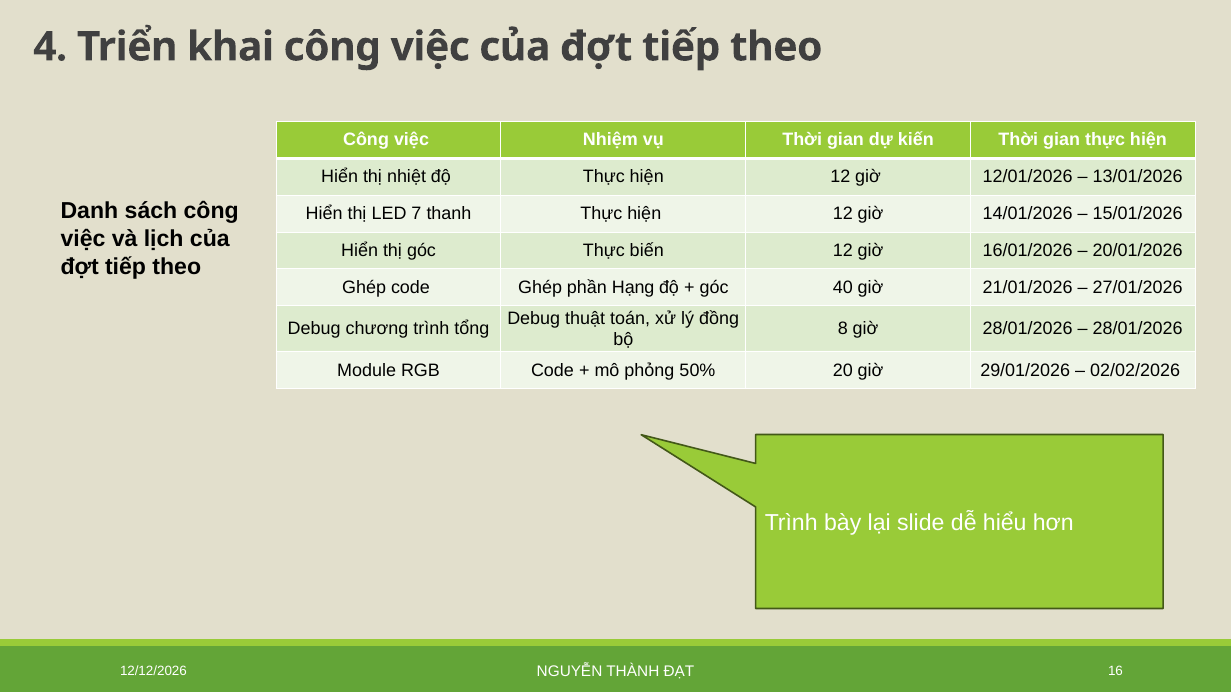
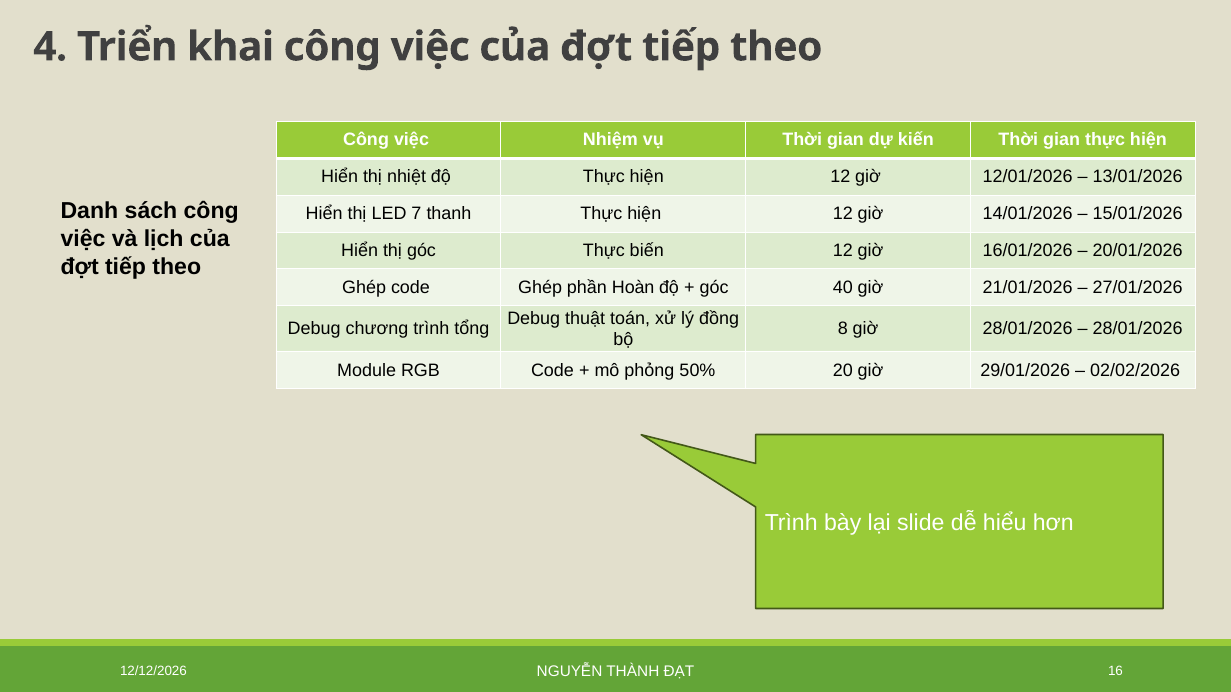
Hạng: Hạng -> Hoàn (633, 288)
